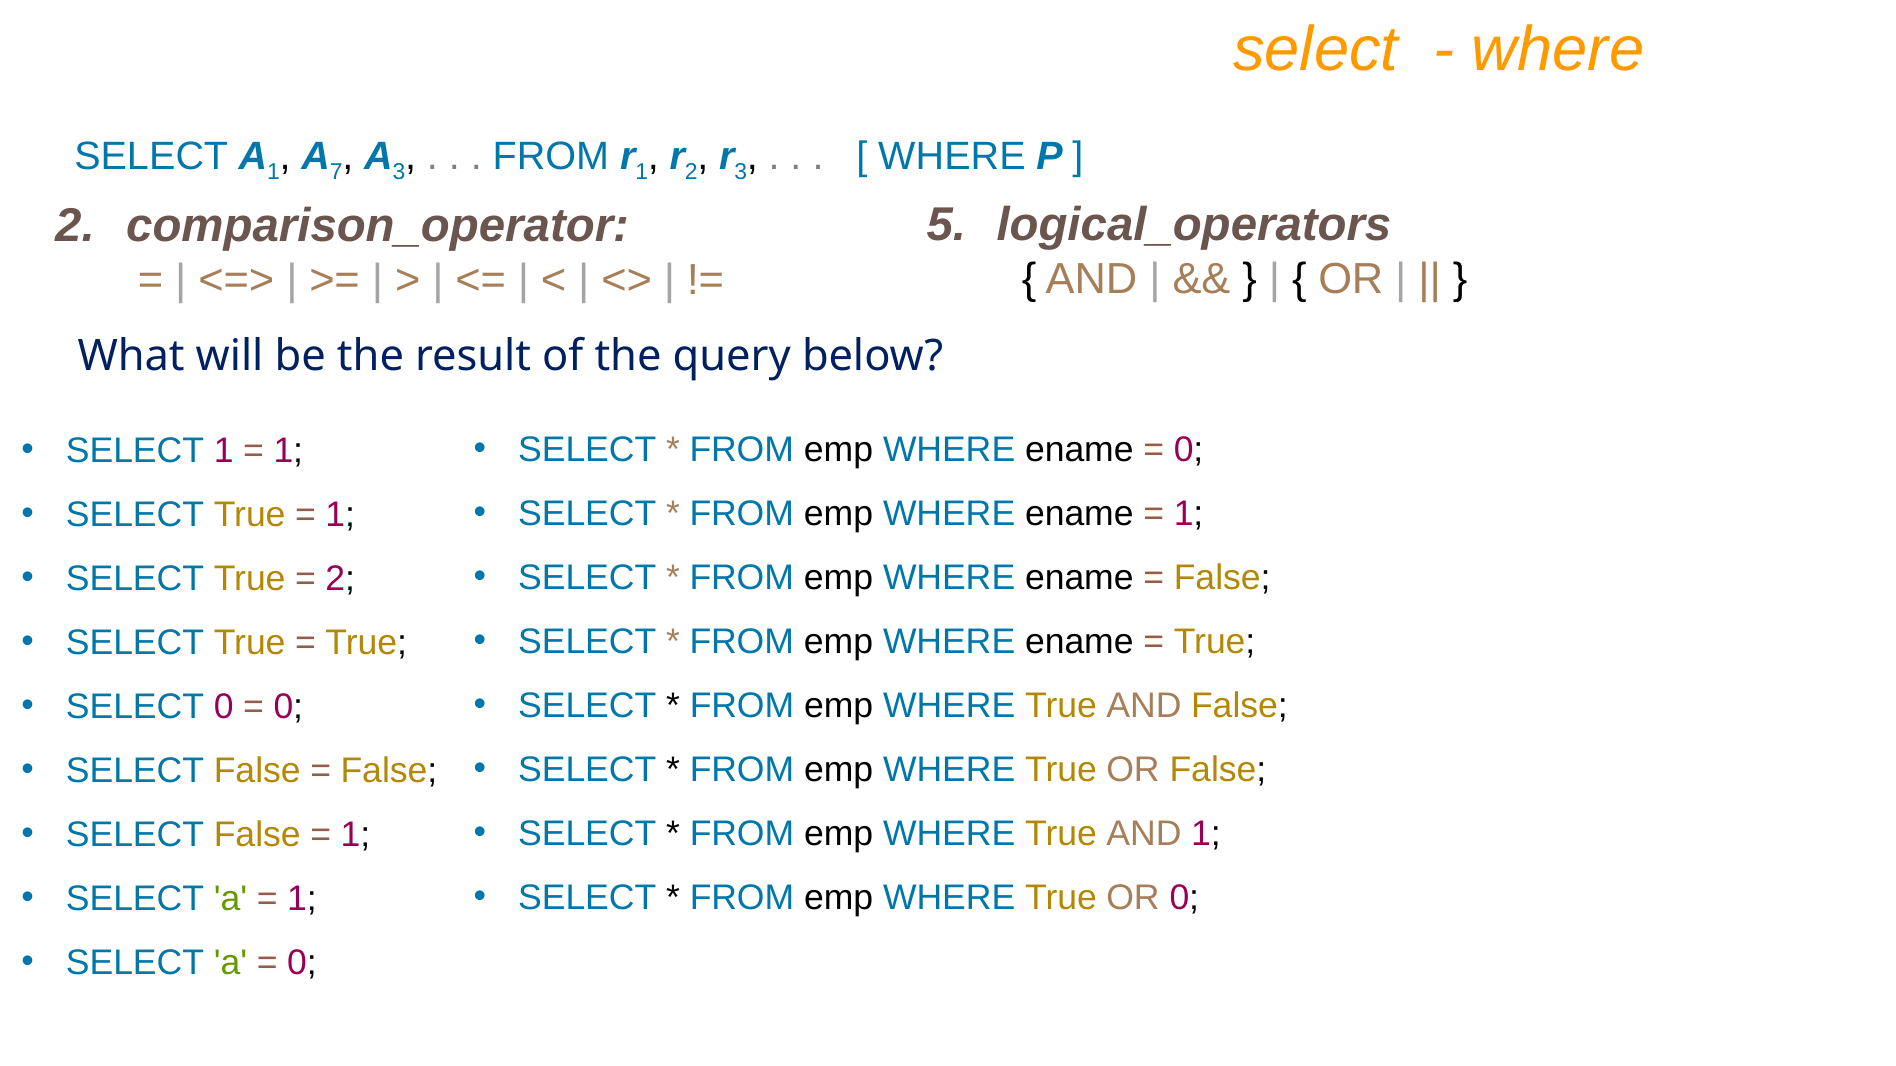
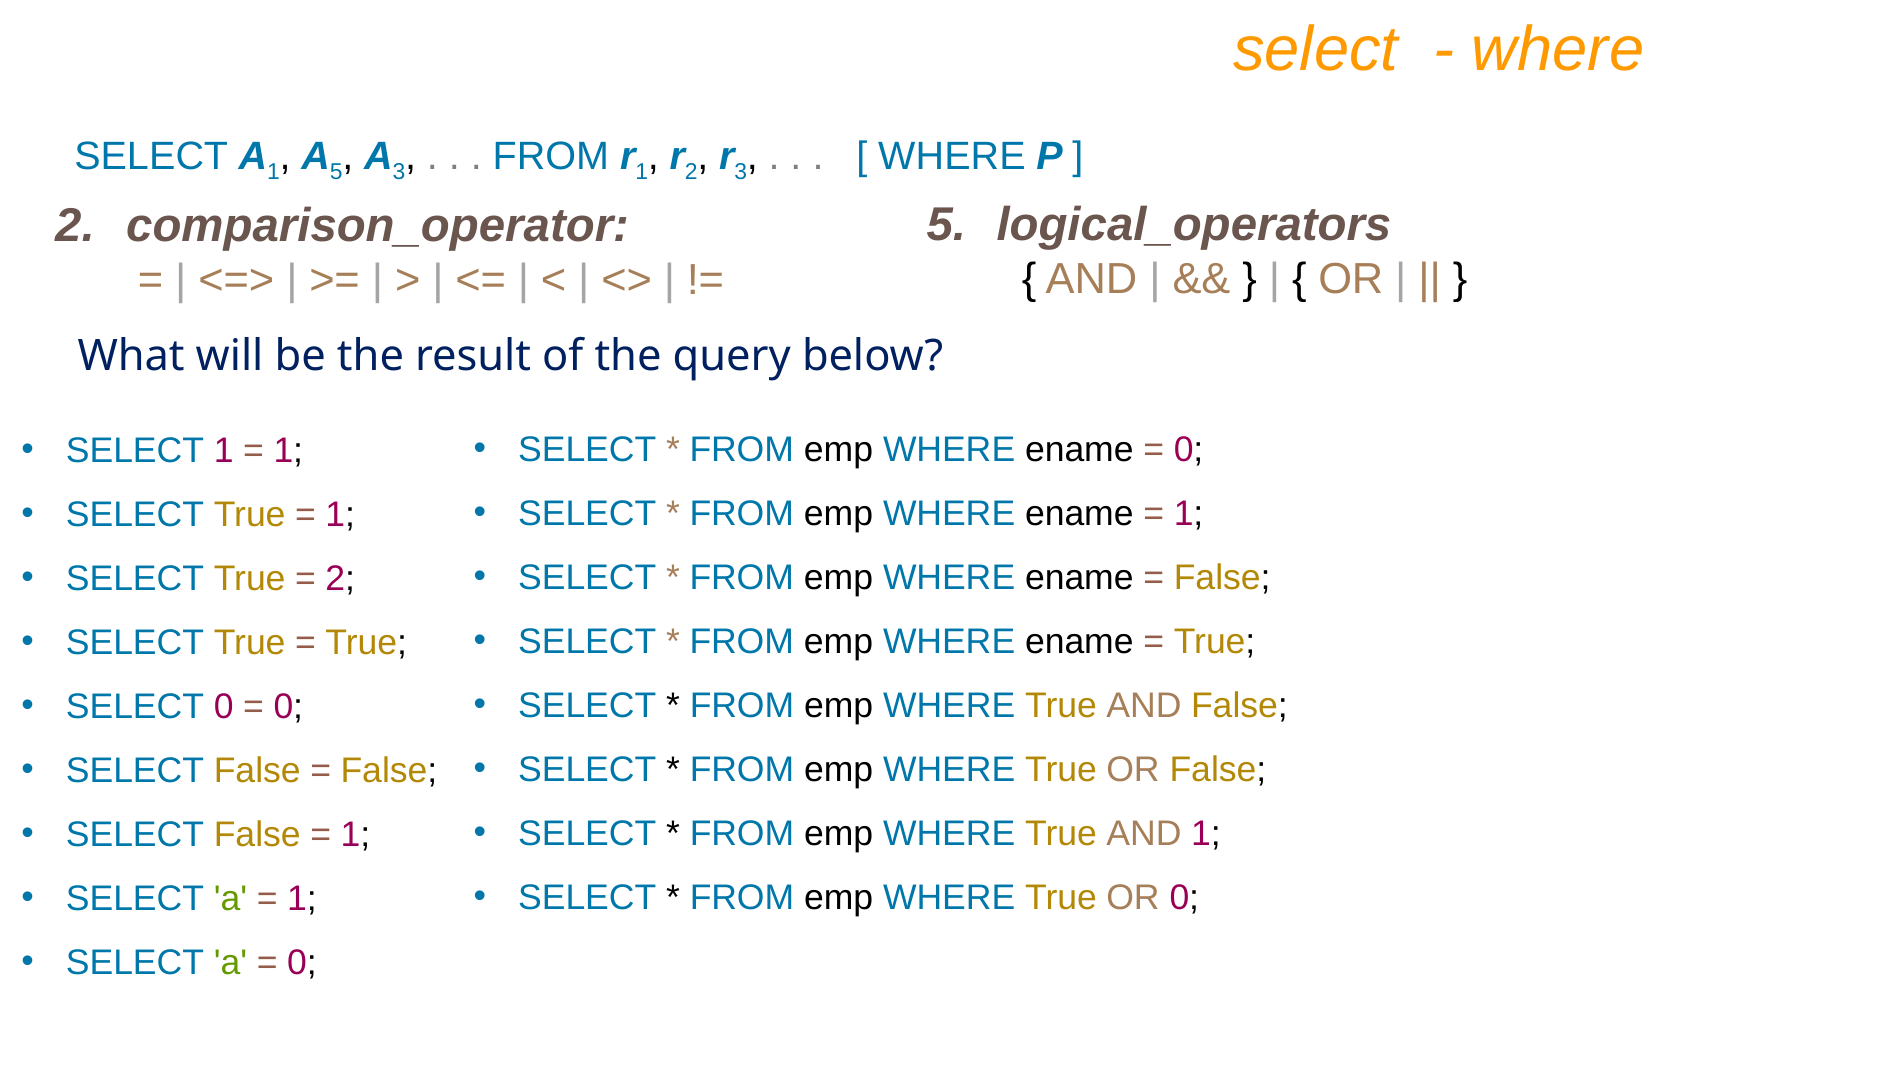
A 7: 7 -> 5 (336, 172)
